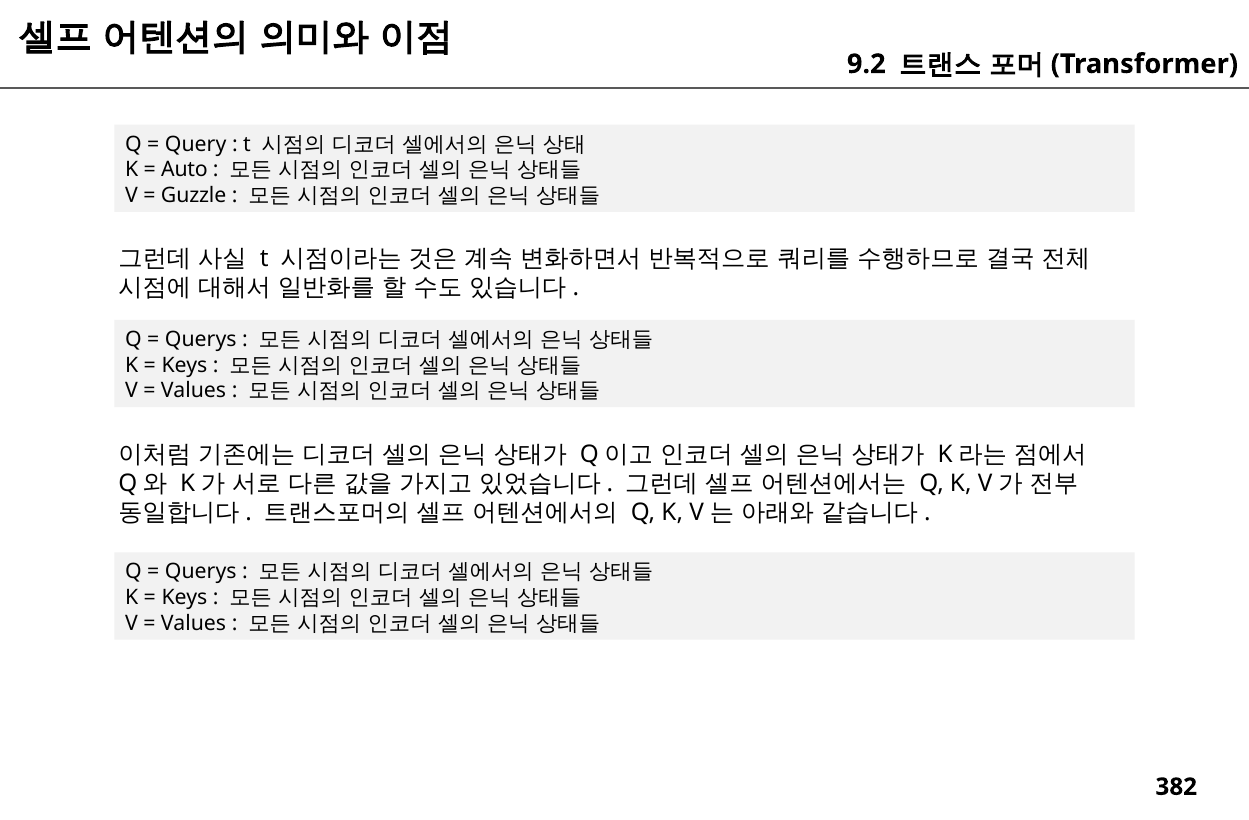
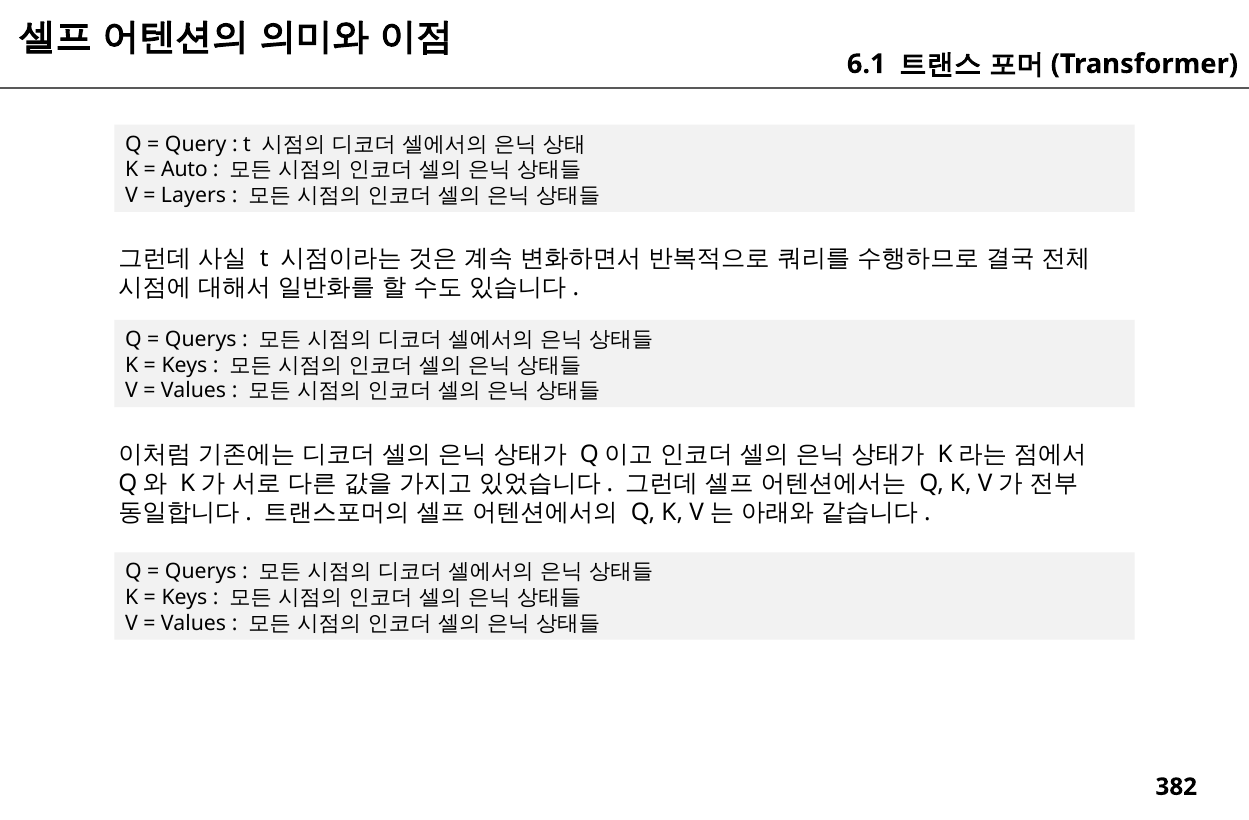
9.2: 9.2 -> 6.1 (866, 64)
Guzzle: Guzzle -> Layers (194, 195)
